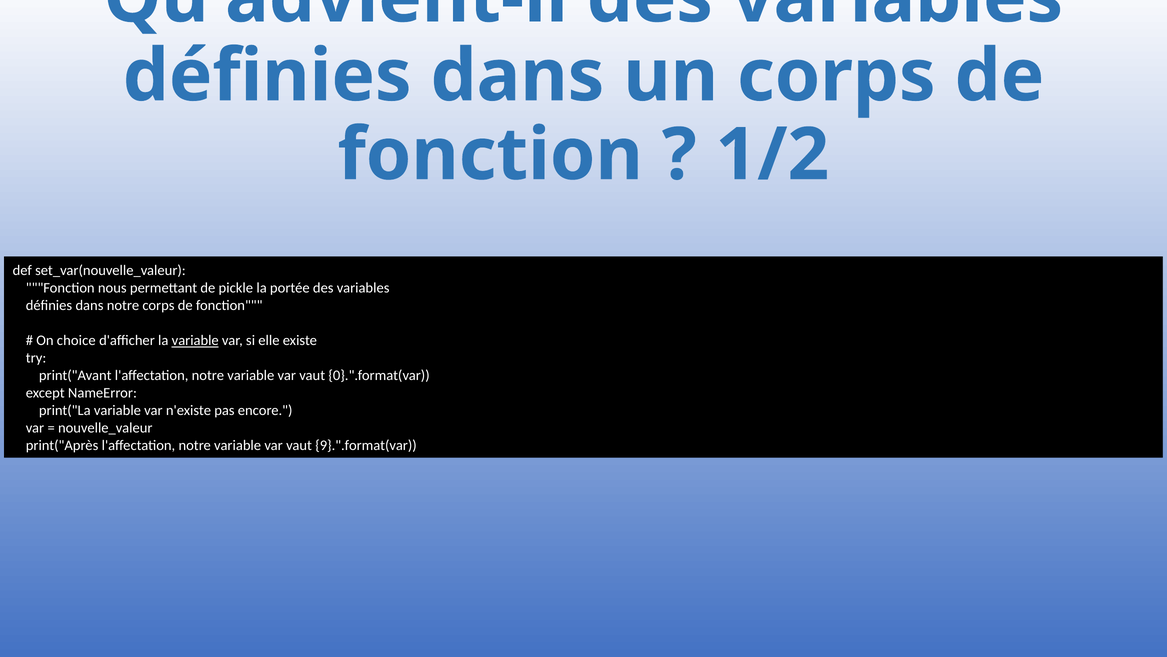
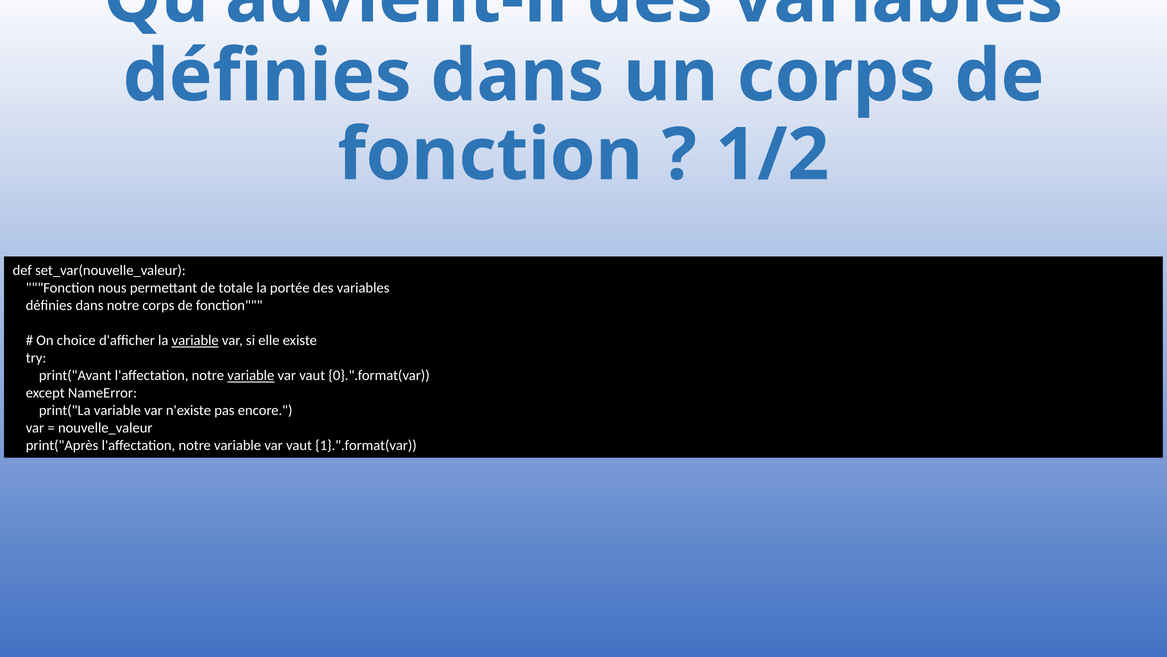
pickle: pickle -> totale (236, 288)
variable underline: none -> present (251, 375)
9}.".format(var: 9}.".format(var -> 1}.".format(var (366, 445)
